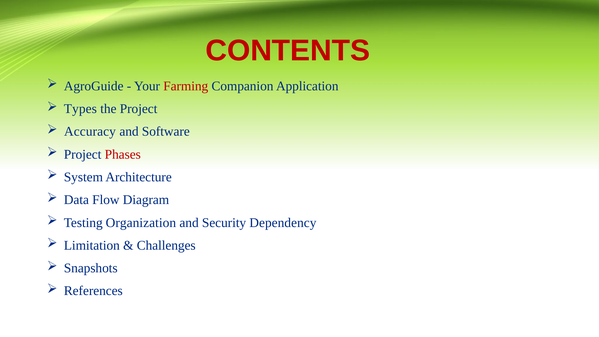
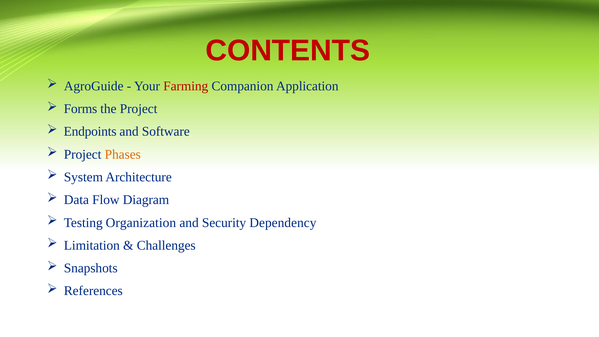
Types: Types -> Forms (81, 109)
Accuracy: Accuracy -> Endpoints (90, 132)
Phases colour: red -> orange (123, 154)
